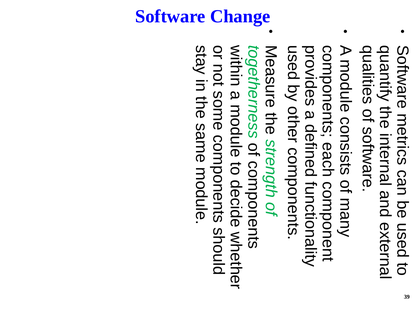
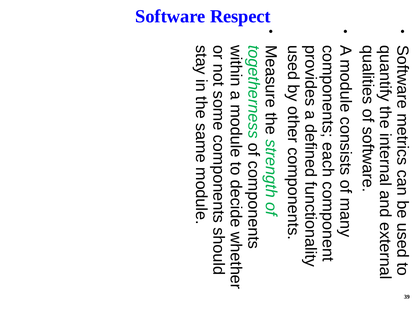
Change: Change -> Respect (240, 16)
